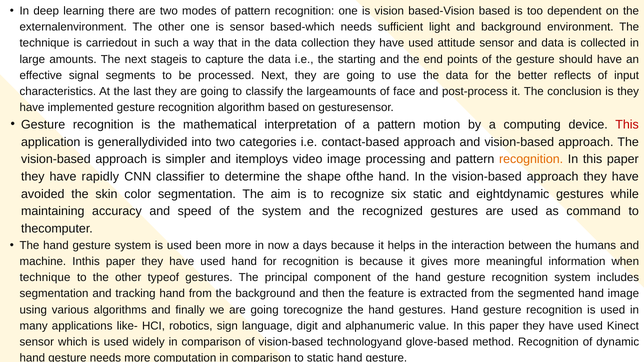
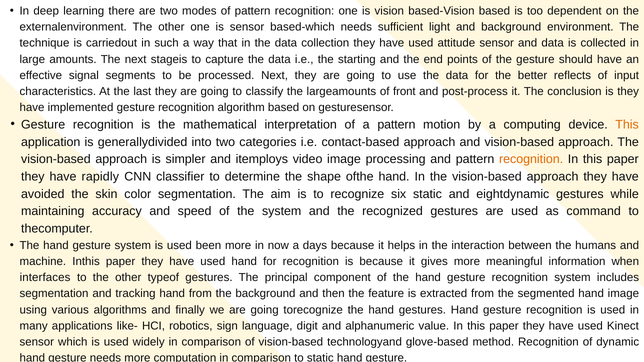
face: face -> front (404, 92)
This colour: red -> orange (627, 125)
technique: technique -> interfaces (45, 278)
